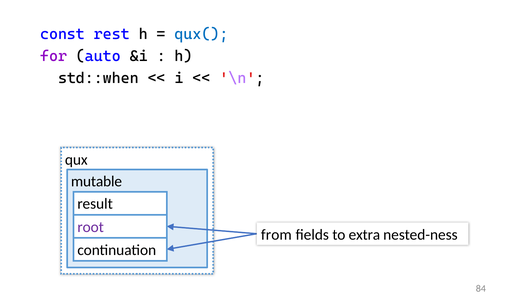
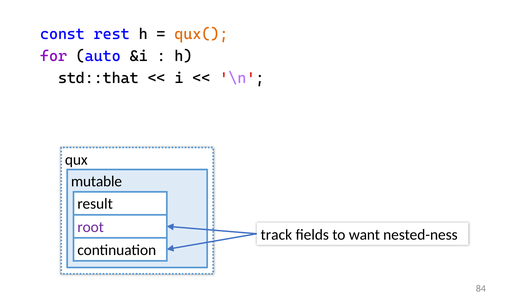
qux( colour: blue -> orange (202, 34)
std::when: std::when -> std::that (98, 78)
from: from -> track (276, 235)
extra: extra -> want (364, 235)
